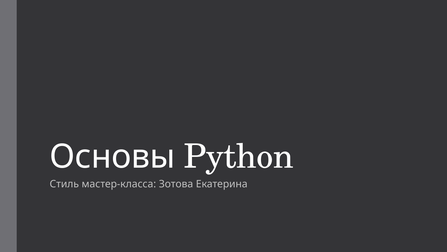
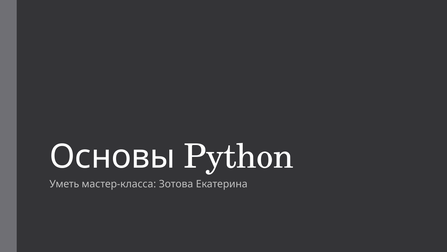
Стиль: Стиль -> Уметь (64, 184)
